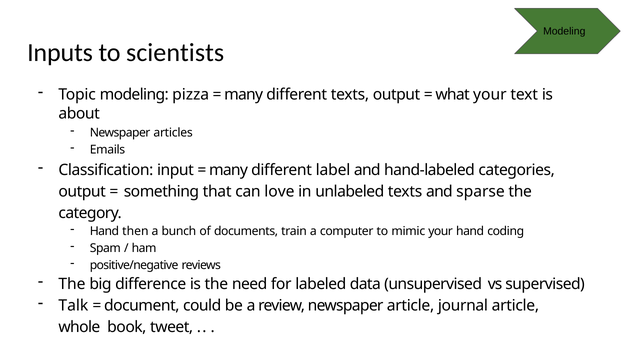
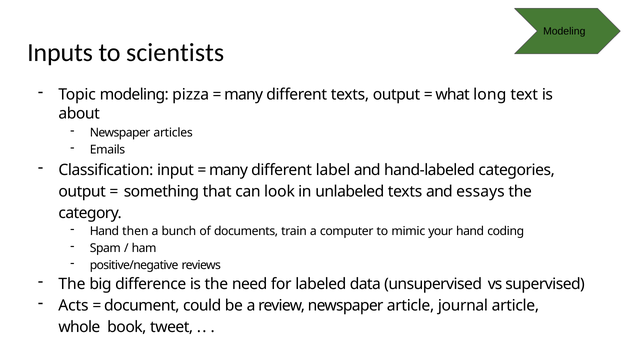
what your: your -> long (490, 95)
love: love -> look (279, 192)
sparse: sparse -> essays (480, 192)
Talk: Talk -> Acts (73, 306)
